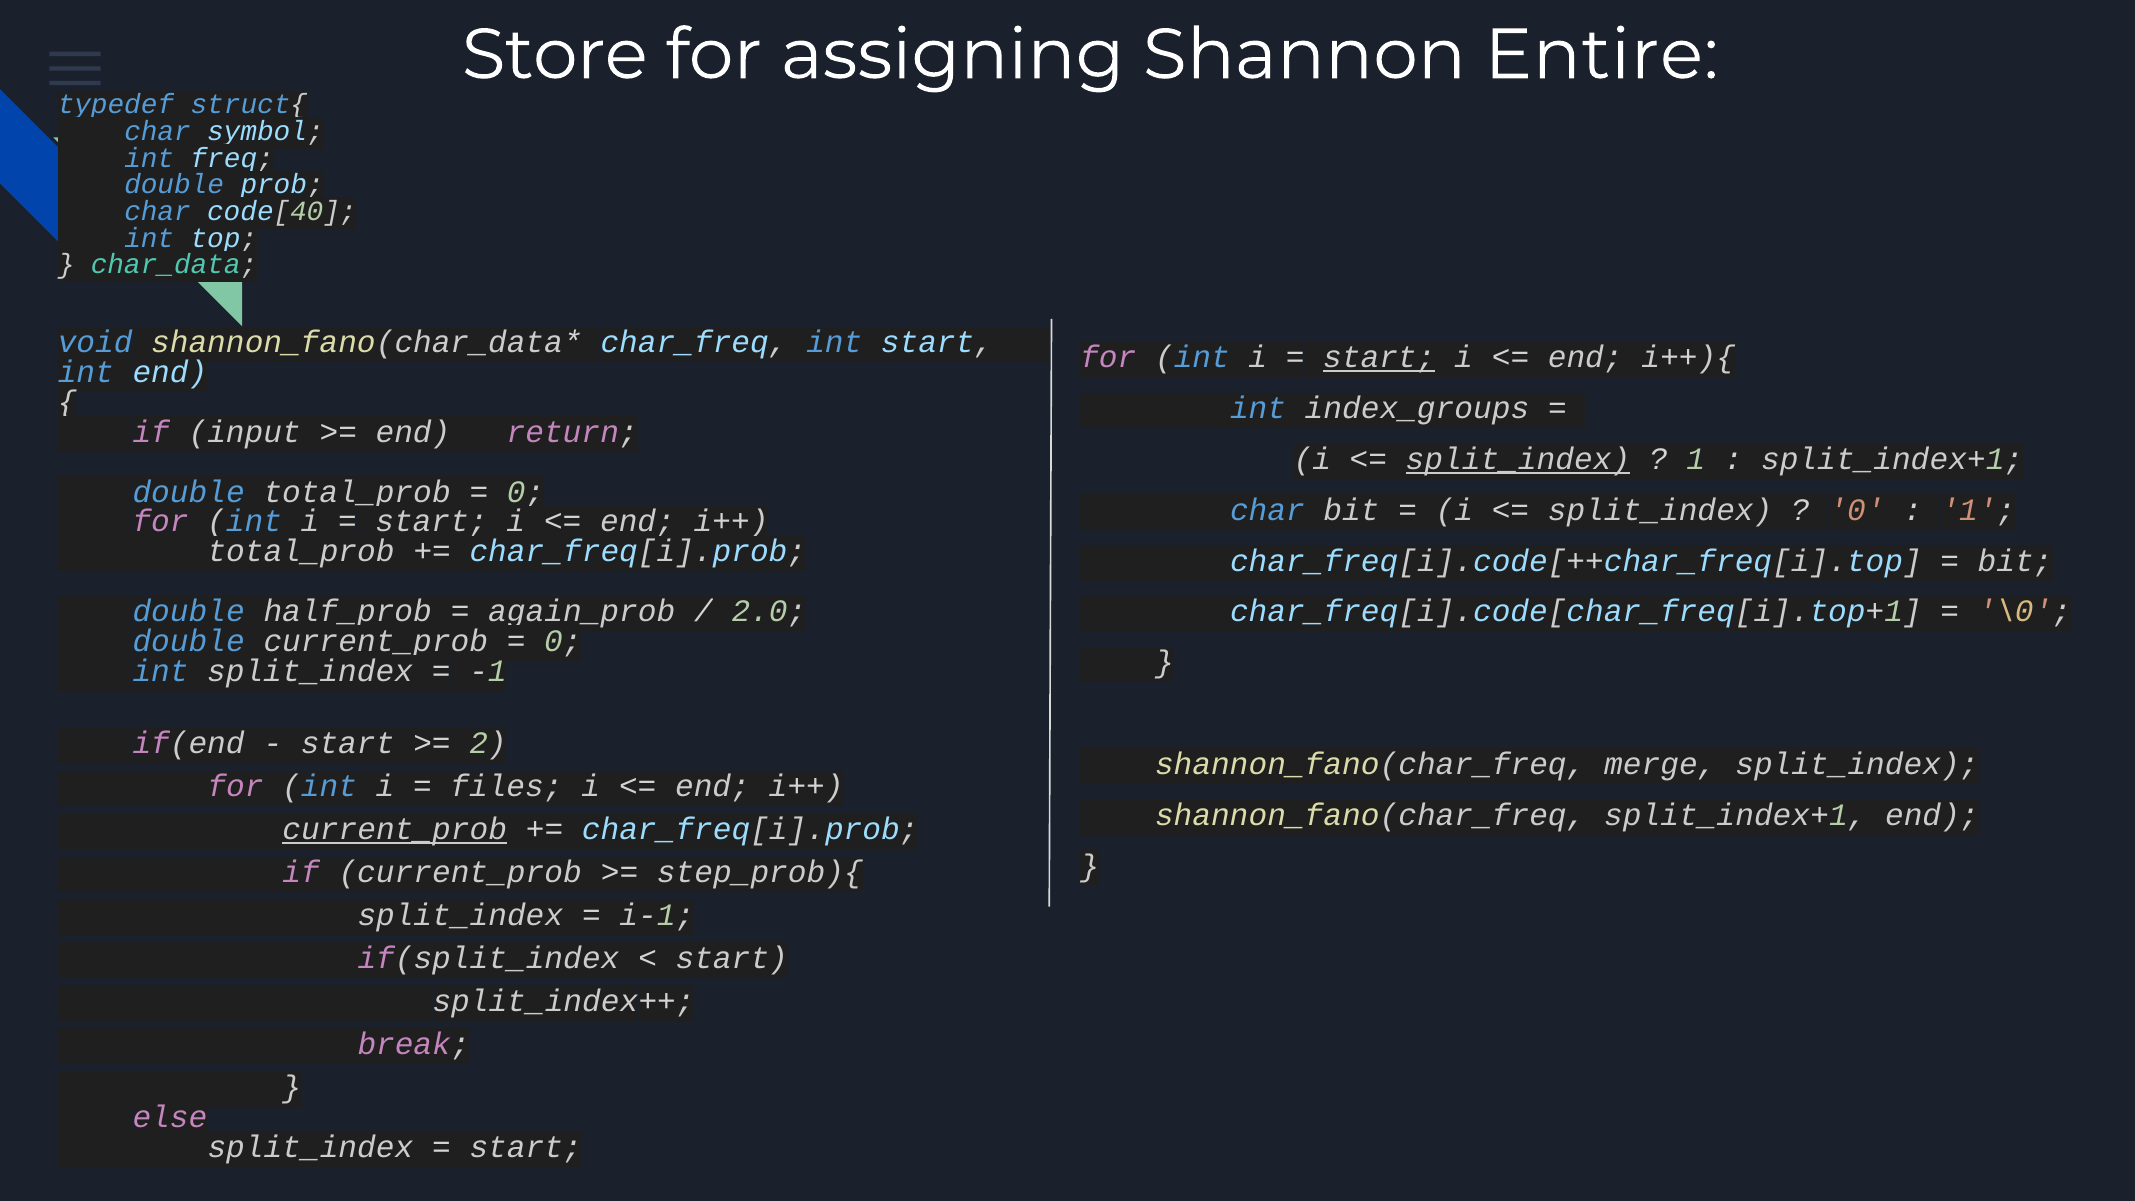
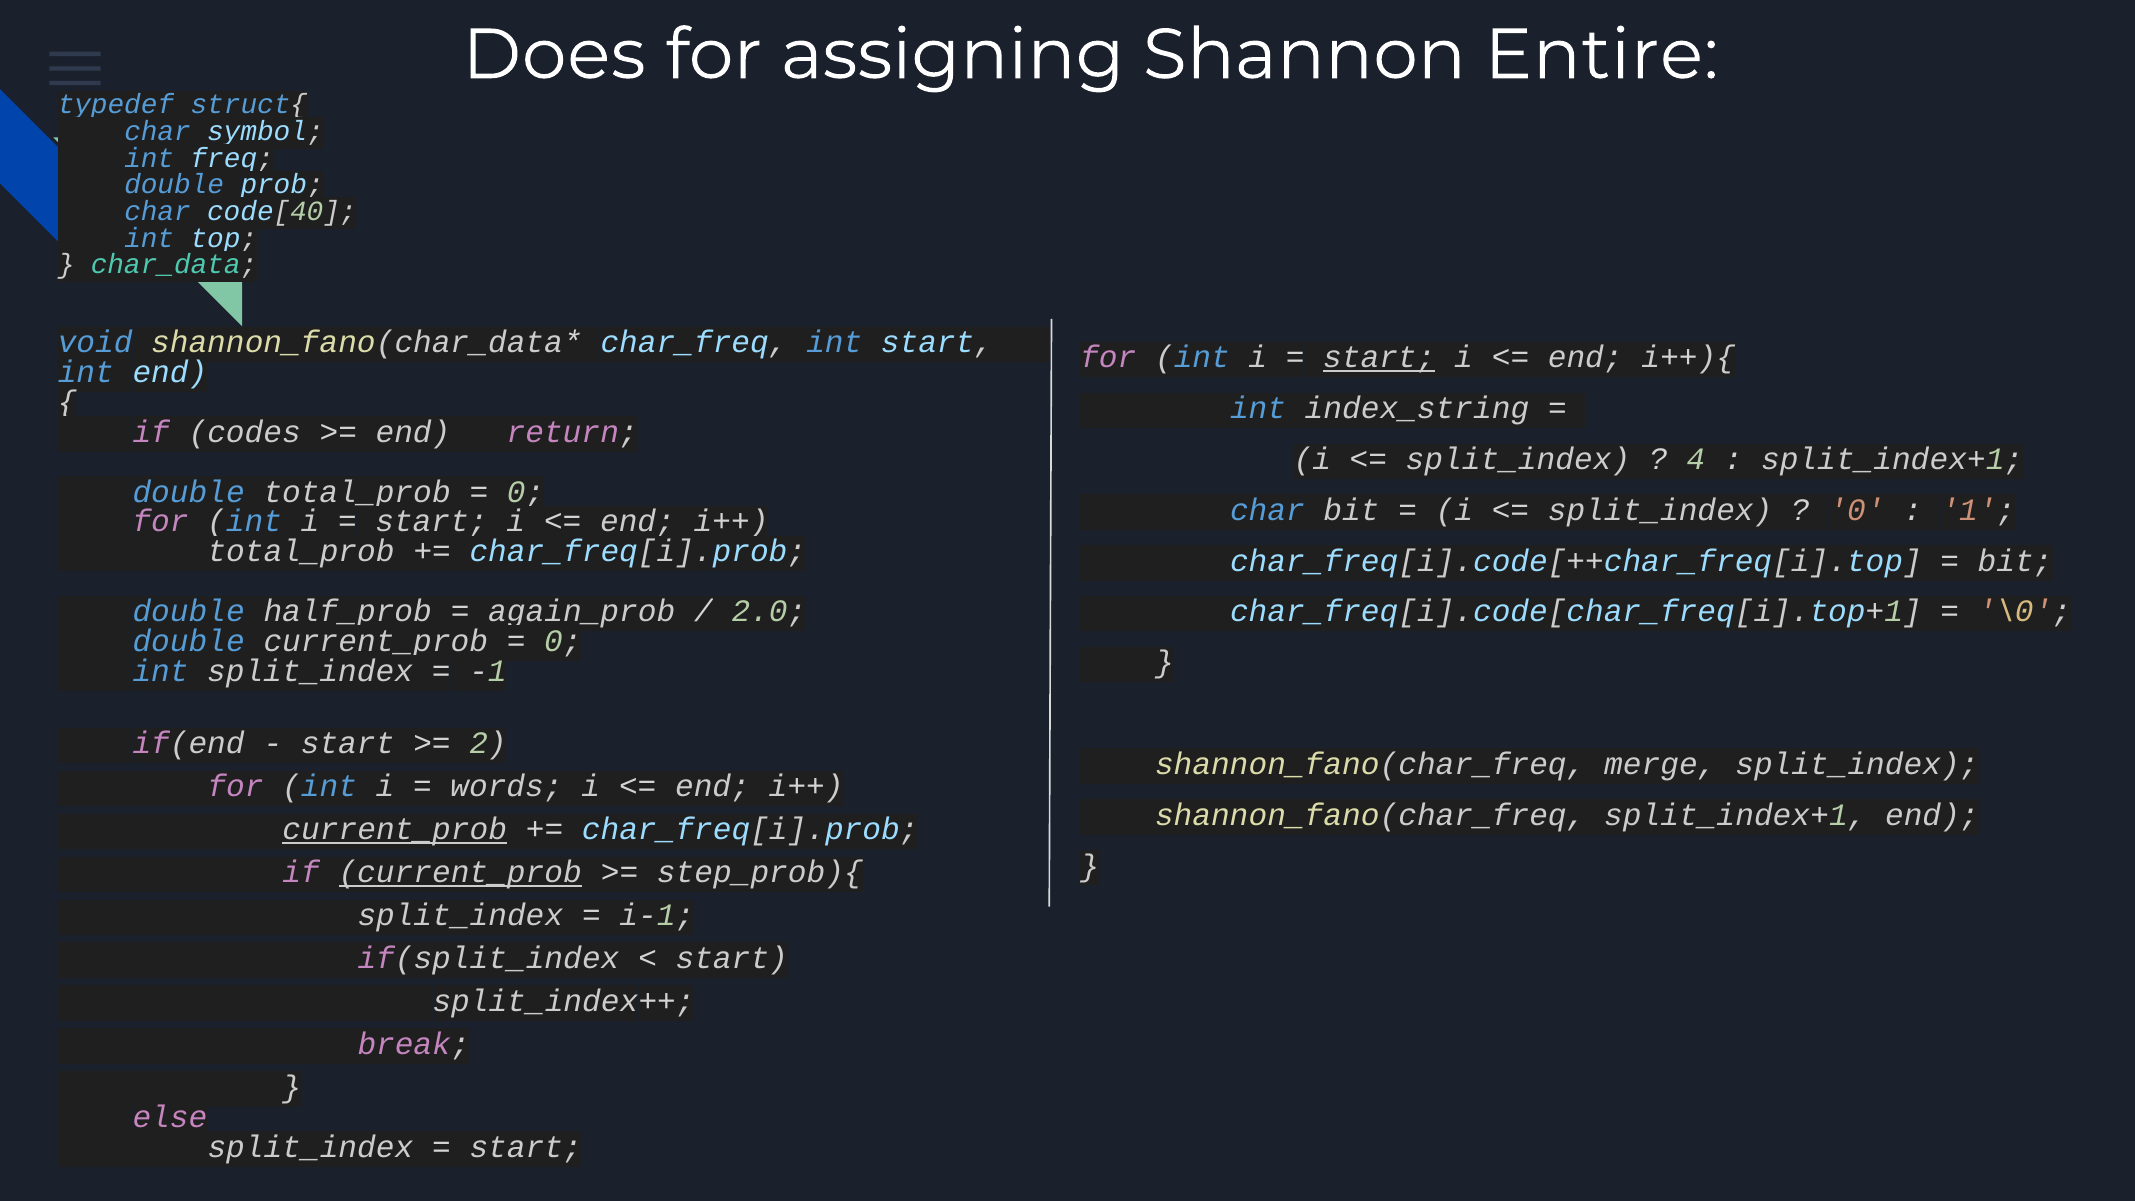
Store: Store -> Does (554, 55)
index_groups: index_groups -> index_string (1417, 408)
input: input -> codes (245, 432)
split_index underline: present -> none (1518, 459)
1: 1 -> 4 (1696, 459)
files: files -> words (506, 786)
current_prob underline: none -> present (460, 872)
